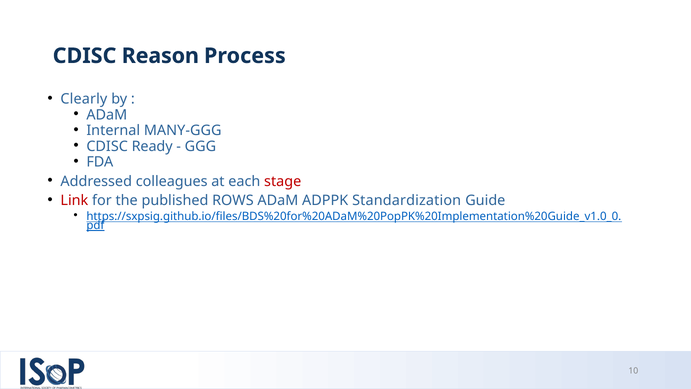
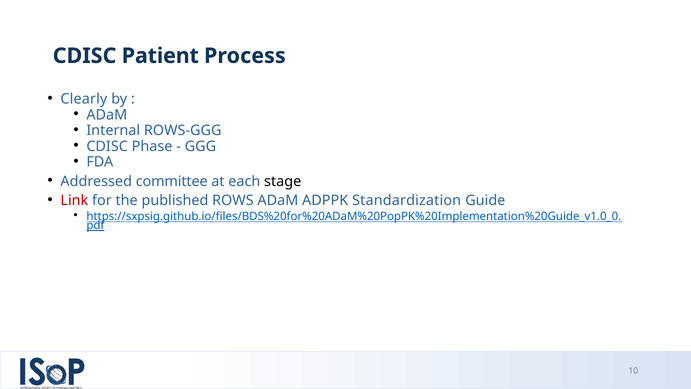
Reason: Reason -> Patient (160, 56)
MANY-GGG: MANY-GGG -> ROWS-GGG (183, 131)
Ready: Ready -> Phase (152, 146)
colleagues: colleagues -> committee (172, 181)
stage colour: red -> black (283, 181)
